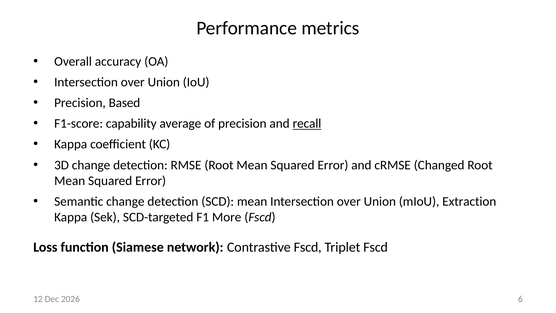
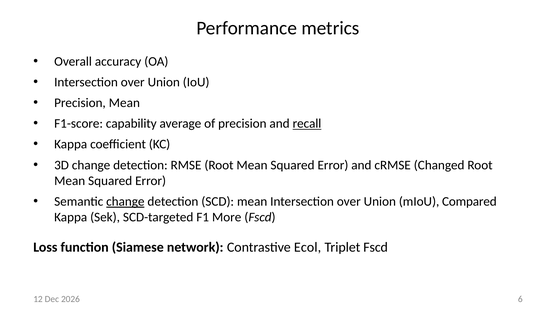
Precision Based: Based -> Mean (124, 103)
change underline: none -> present (125, 201)
Extraction: Extraction -> Compared (469, 201)
Contrastive Fscd: Fscd -> Ecol (308, 247)
